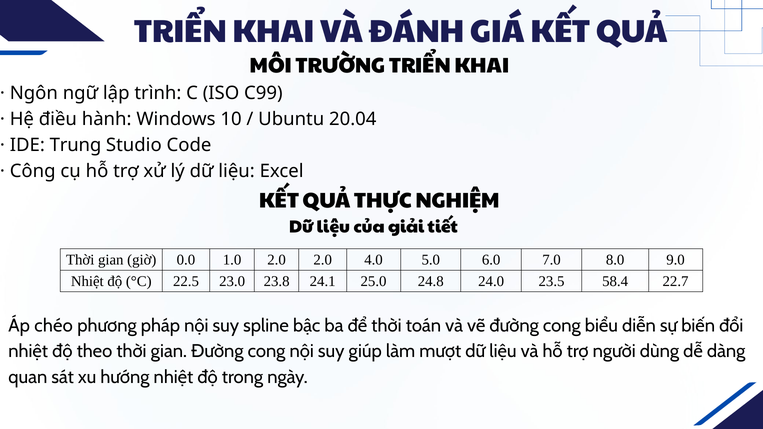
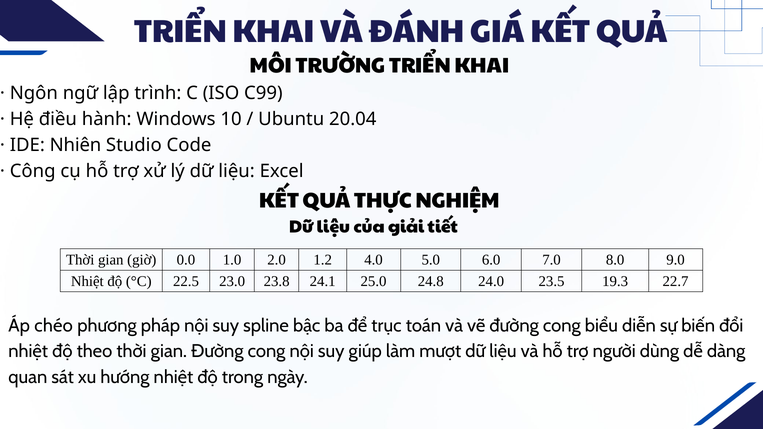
Trung: Trung -> Nhiên (75, 145)
2.0 2.0: 2.0 -> 1.2 (323, 260)
58.4: 58.4 -> 19.3 (615, 281)
để thời: thời -> trục (386, 326)
